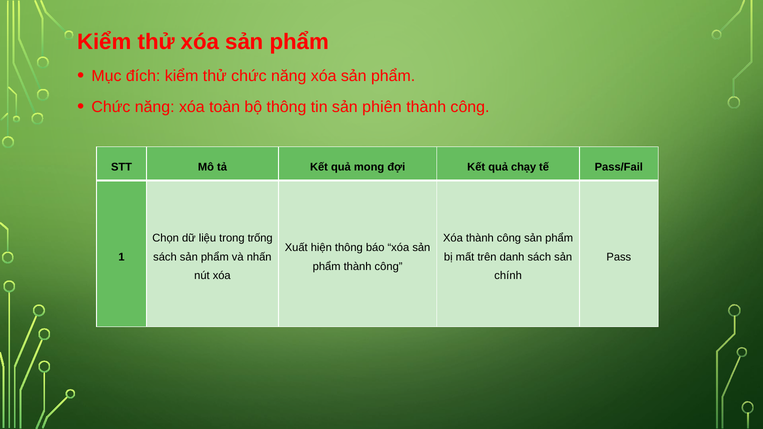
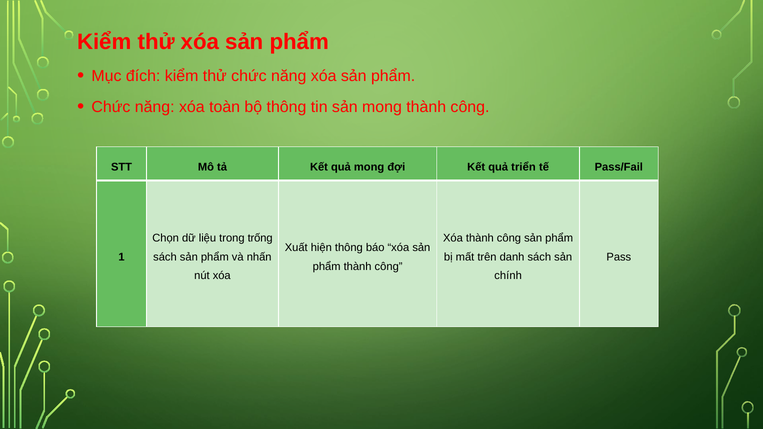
sản phiên: phiên -> mong (382, 107)
chạy: chạy -> triển (523, 167)
